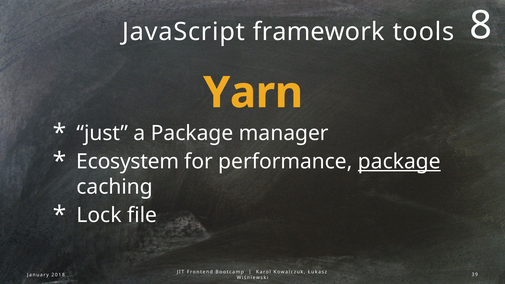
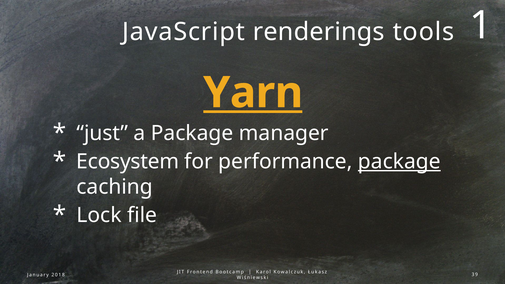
framework: framework -> renderings (319, 32)
8: 8 -> 1 (481, 25)
Yarn underline: none -> present (253, 93)
